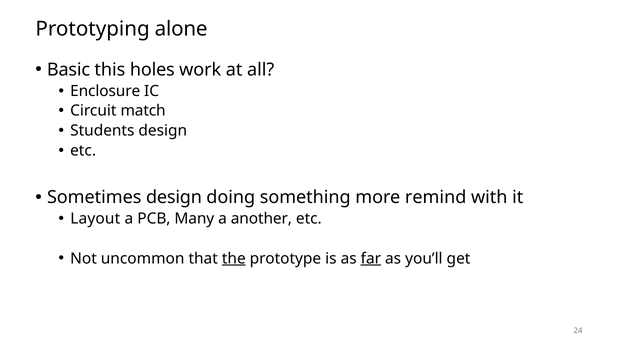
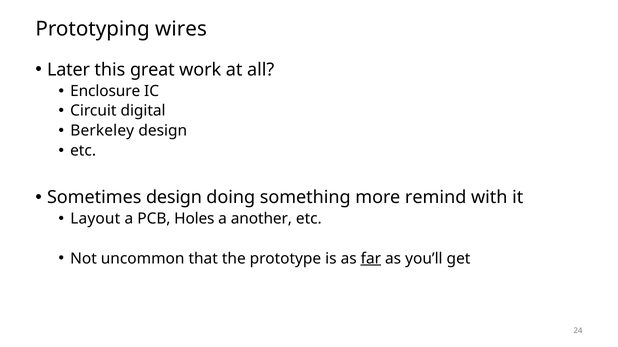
alone: alone -> wires (181, 29)
Basic: Basic -> Later (69, 70)
holes: holes -> great (152, 70)
match: match -> digital (143, 111)
Students: Students -> Berkeley (102, 131)
Many: Many -> Holes (194, 219)
the underline: present -> none (234, 259)
